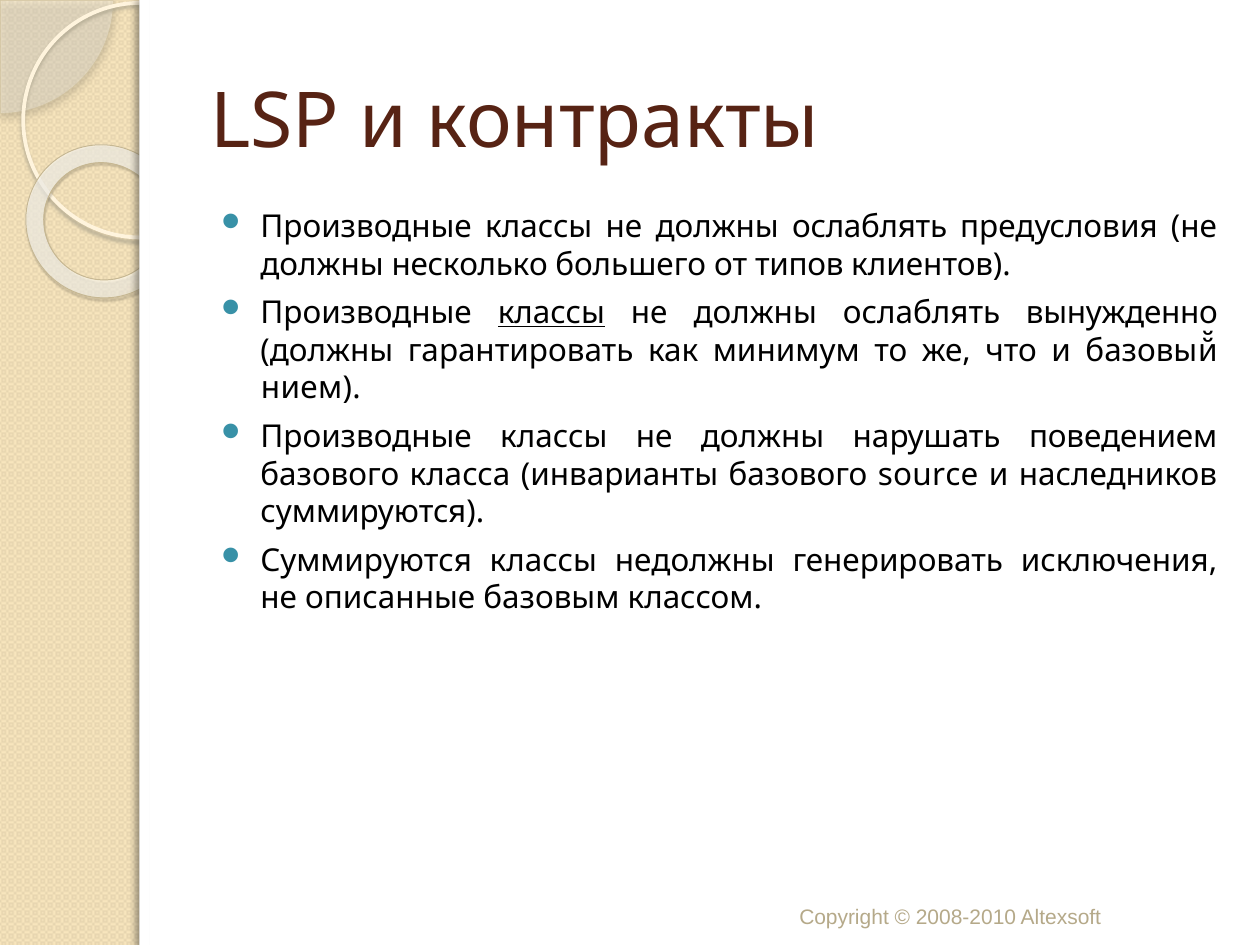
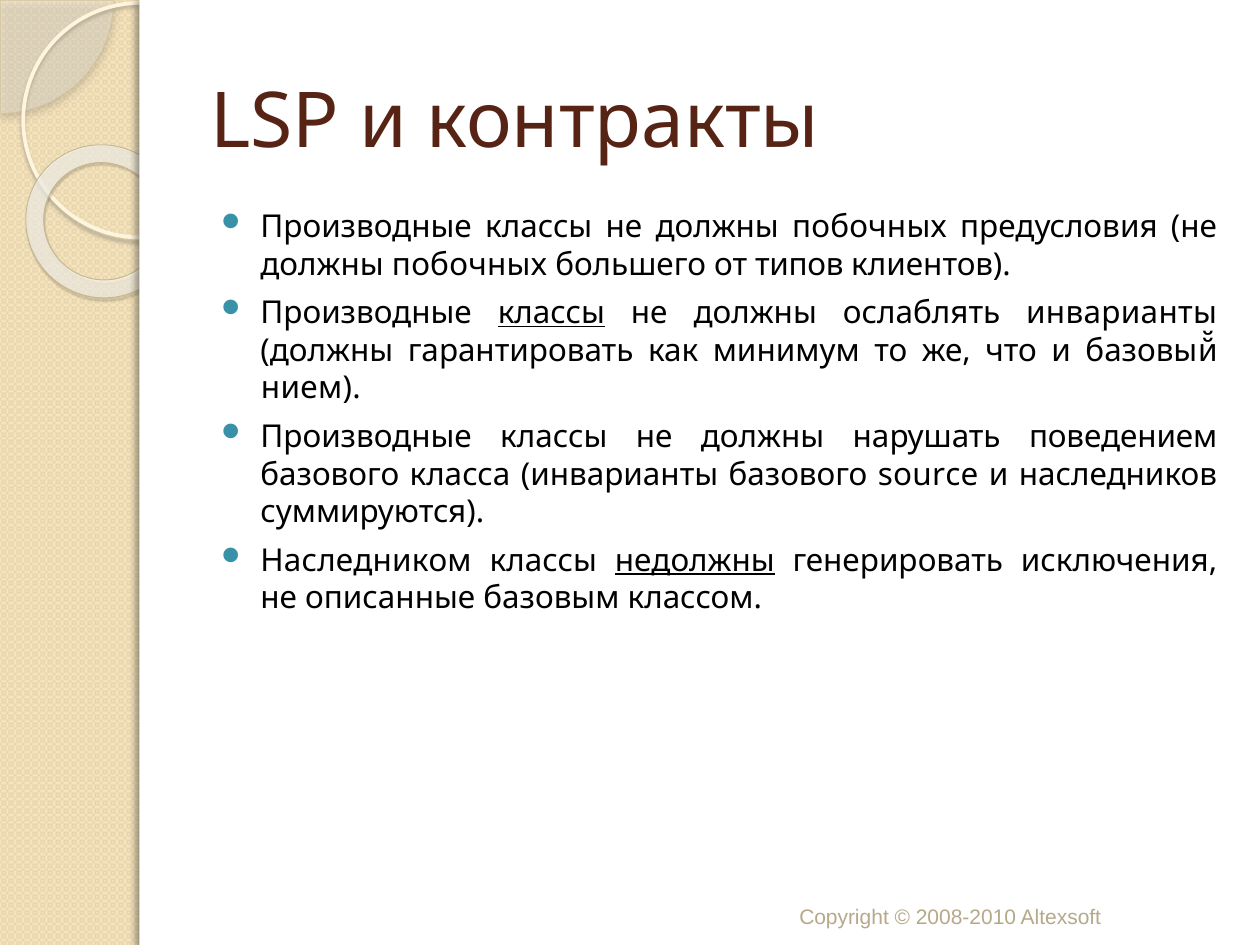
ослаблять: ослаблять -> побочных (869, 227)
несколько: несколько -> побочных (469, 264)
ослаблять вынужденно: вынужденно -> инварианты (1122, 313)
Суммируются: Суммируются -> Наследником (366, 560)
недолжны underline: none -> present (695, 560)
